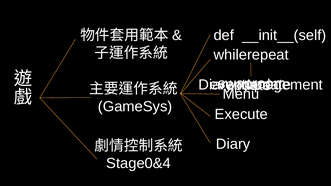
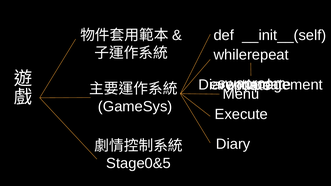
Stage0&4: Stage0&4 -> Stage0&5 (139, 163)
